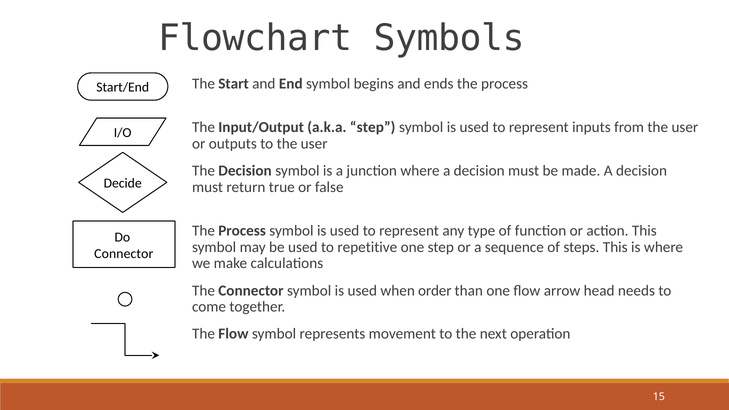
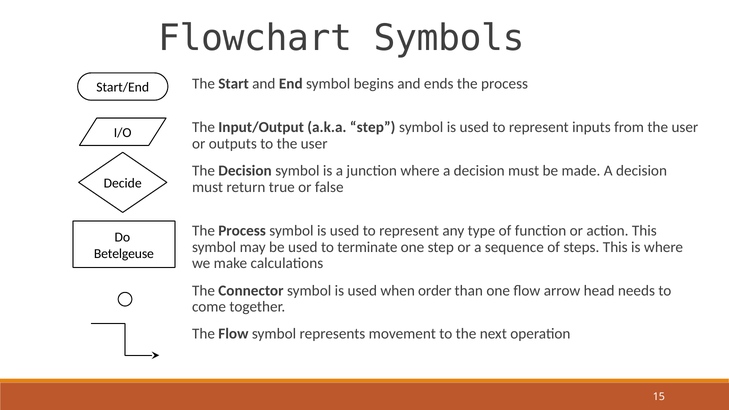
repetitive: repetitive -> terminate (367, 247)
Connector: Connector -> Betelgeuse (124, 254)
